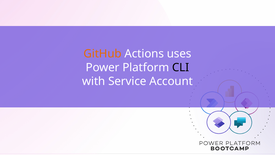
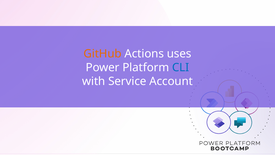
CLI colour: black -> blue (181, 67)
